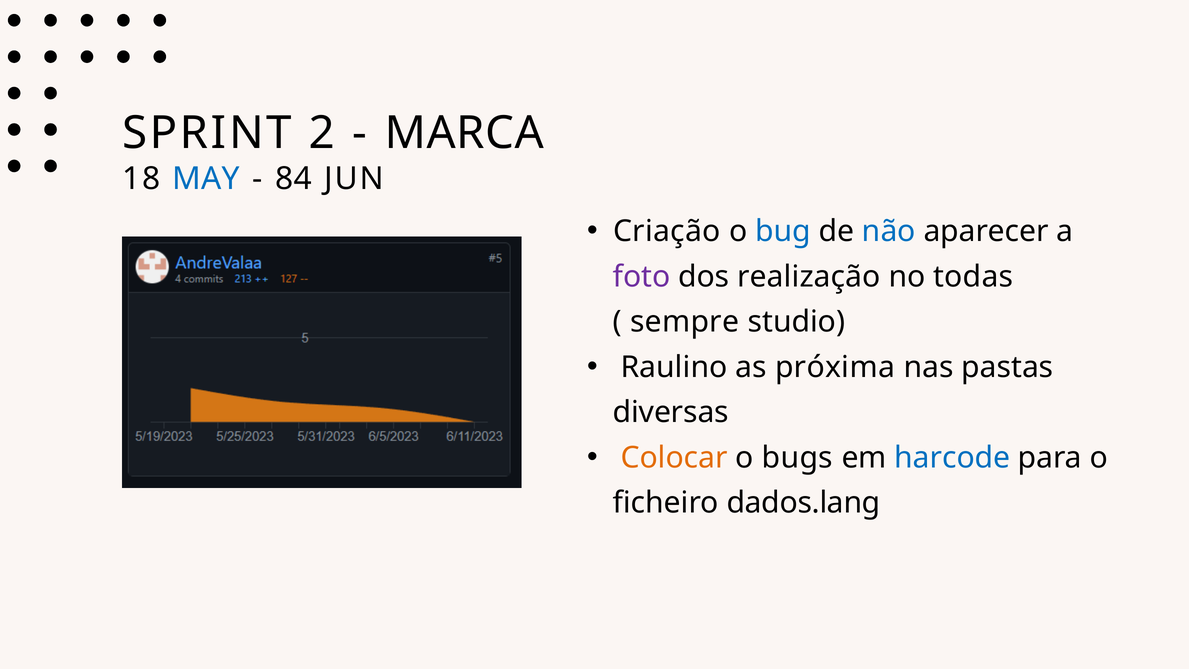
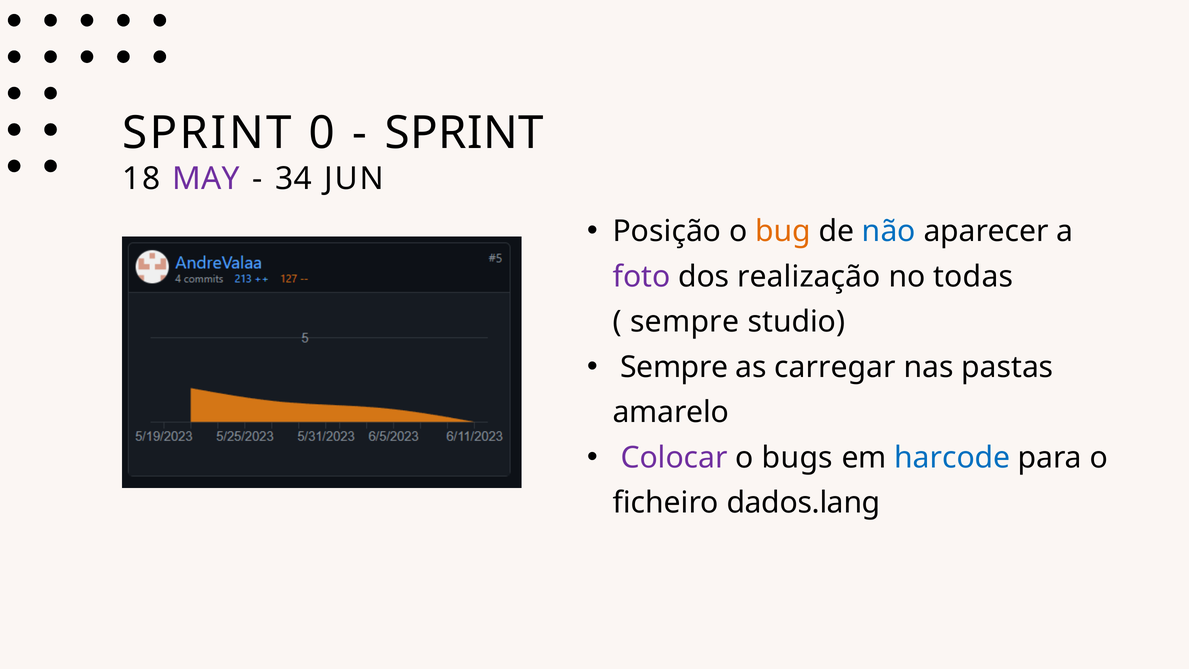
2: 2 -> 0 (322, 133)
MARCA: MARCA -> SPRINT (464, 133)
MAY colour: blue -> purple (206, 179)
84: 84 -> 34 (293, 179)
Criação: Criação -> Posição (667, 231)
bug colour: blue -> orange (783, 231)
Raulino: Raulino -> Sempre (674, 367)
próxima: próxima -> carregar (835, 367)
diversas: diversas -> amarelo (671, 412)
Colocar colour: orange -> purple (674, 458)
